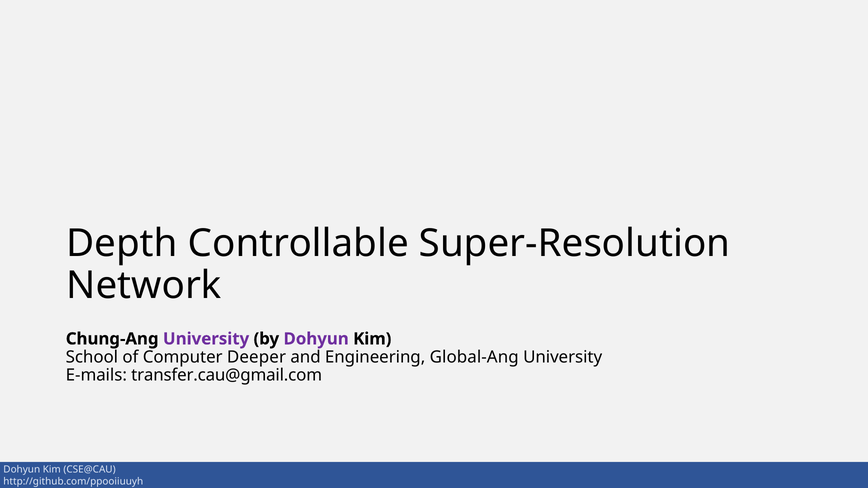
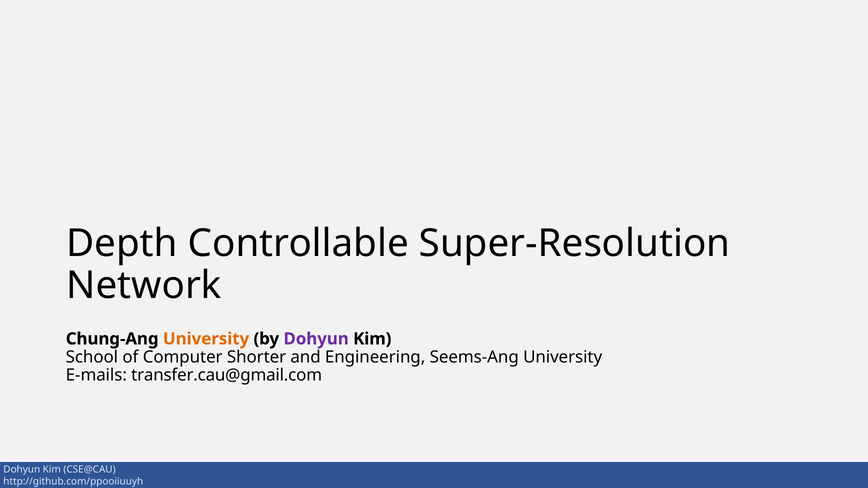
University colour: purple -> orange (206, 339)
Deeper: Deeper -> Shorter (257, 357)
Global-Ang: Global-Ang -> Seems-Ang (474, 357)
